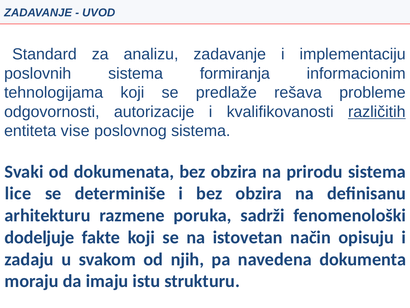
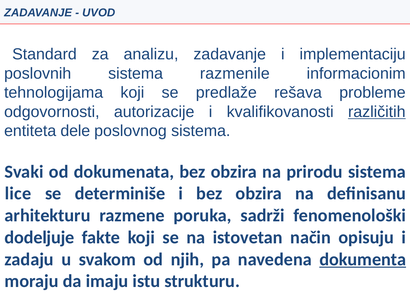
formiranja: formiranja -> razmenile (235, 73)
vise: vise -> dele (75, 131)
dokumenta underline: none -> present (363, 259)
